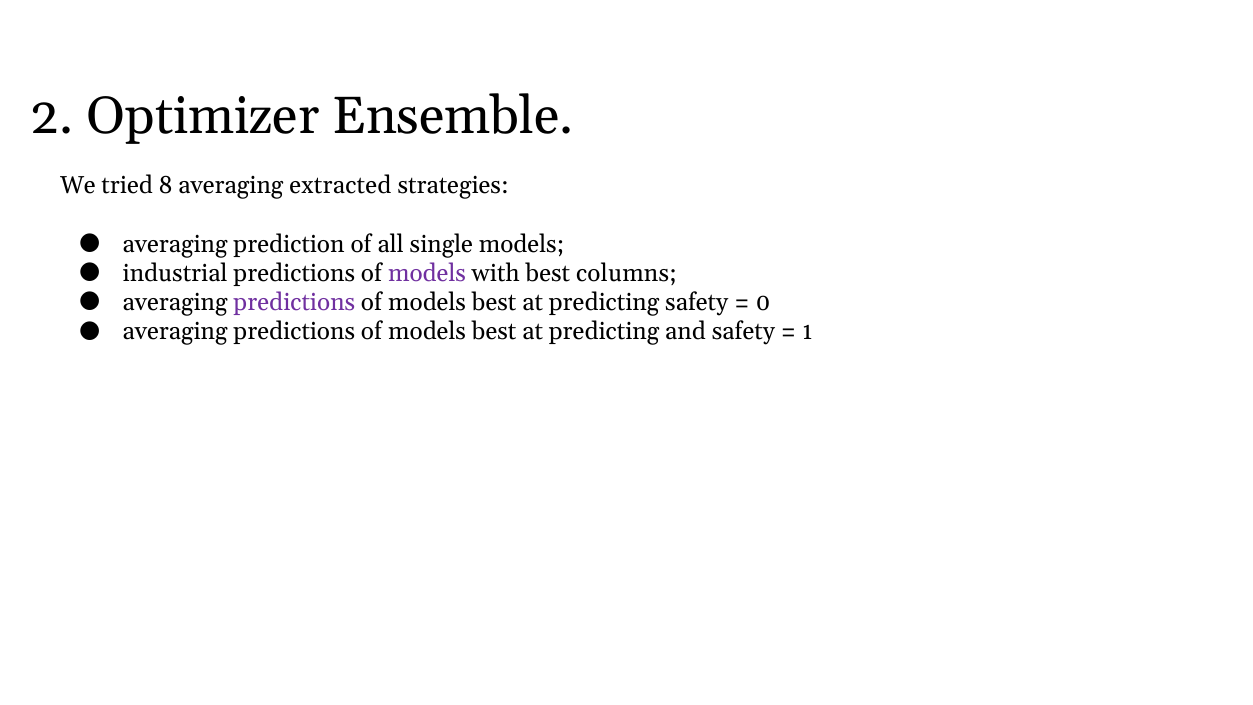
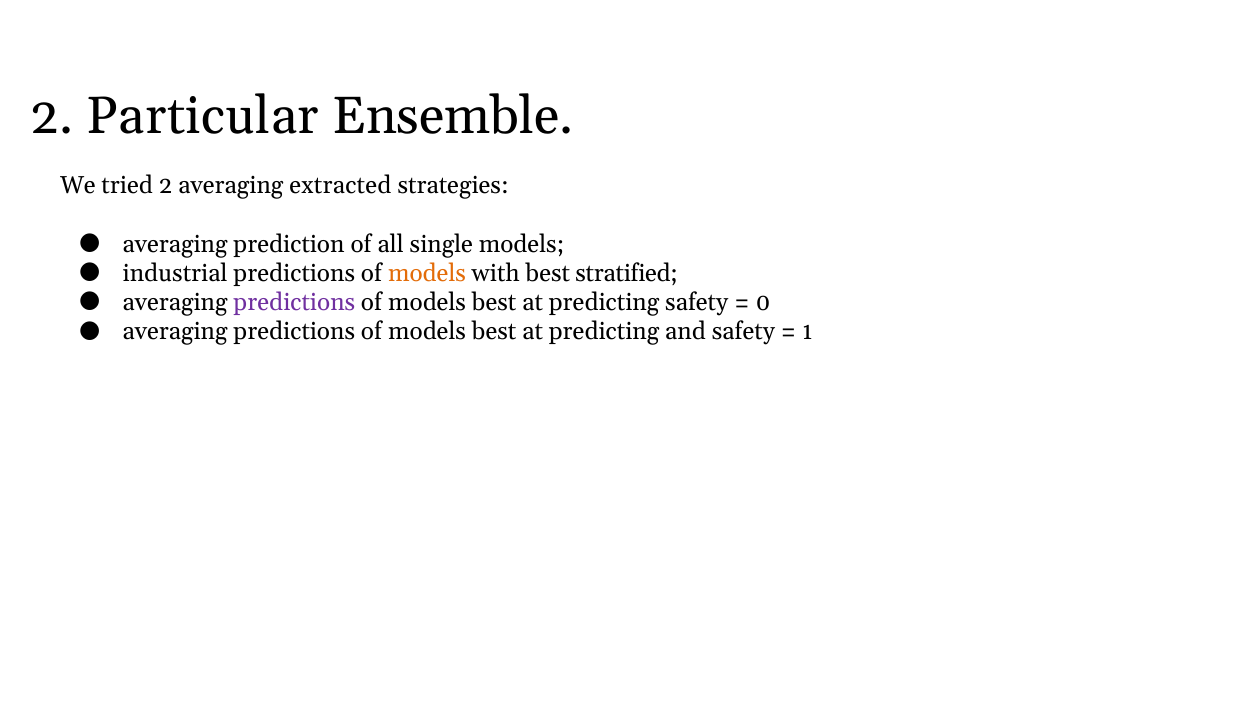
Optimizer: Optimizer -> Particular (203, 116)
tried 8: 8 -> 2 (166, 185)
models colour: purple -> orange (427, 273)
columns: columns -> stratified (627, 273)
